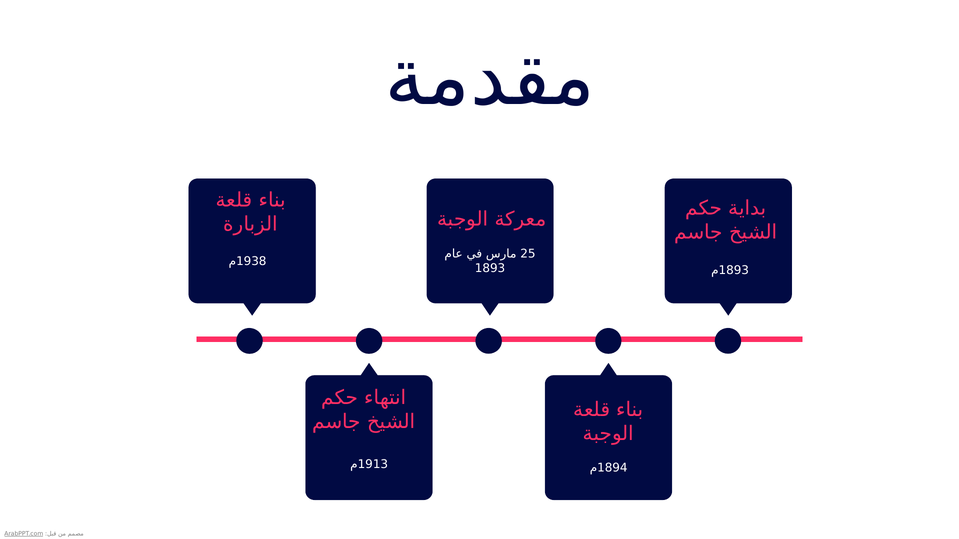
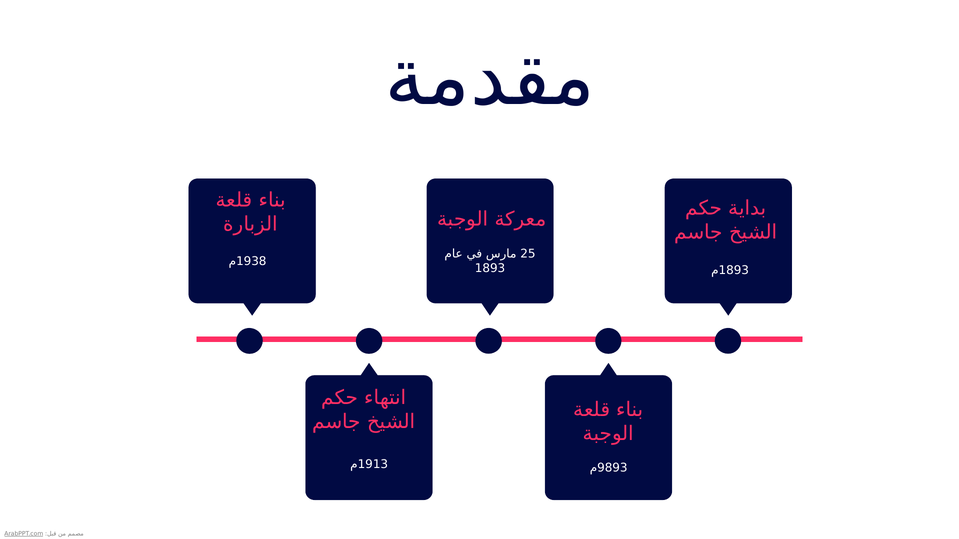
1894: 1894 -> 9893 (612, 468)
